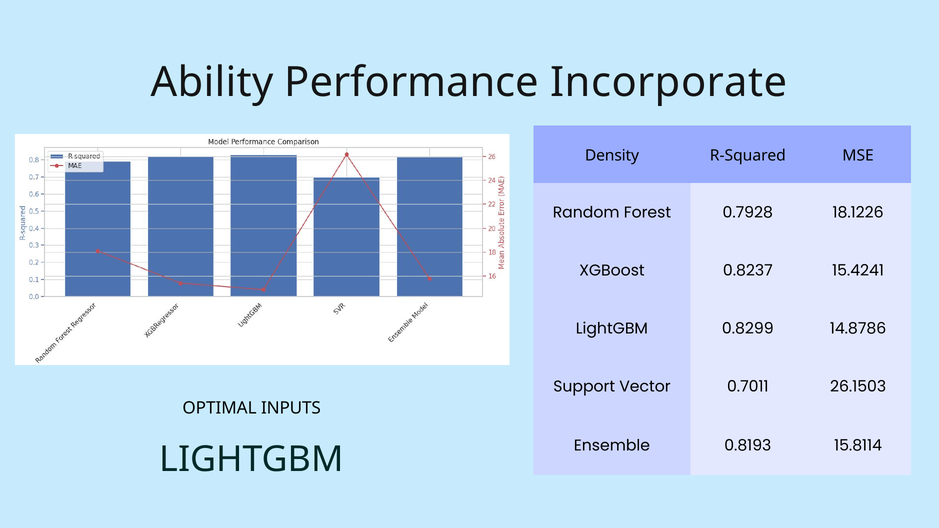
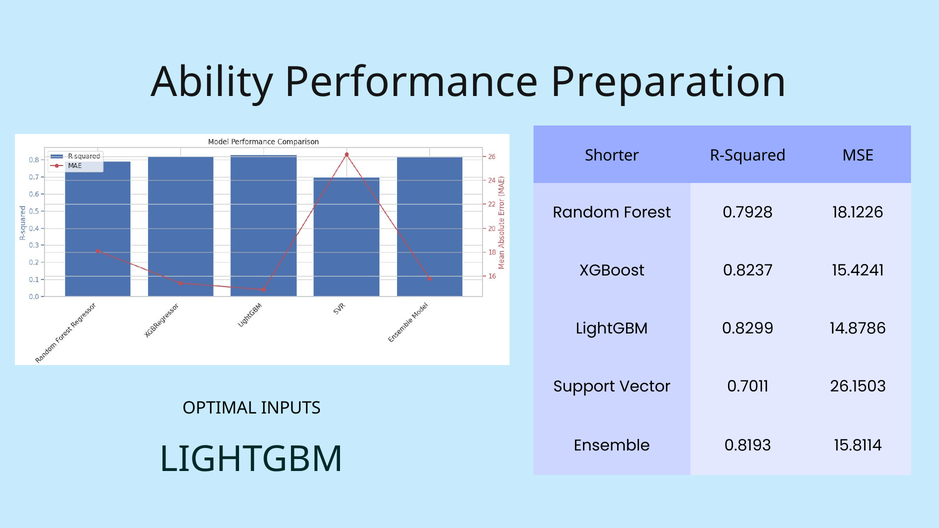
Incorporate: Incorporate -> Preparation (669, 82)
Density: Density -> Shorter (612, 155)
